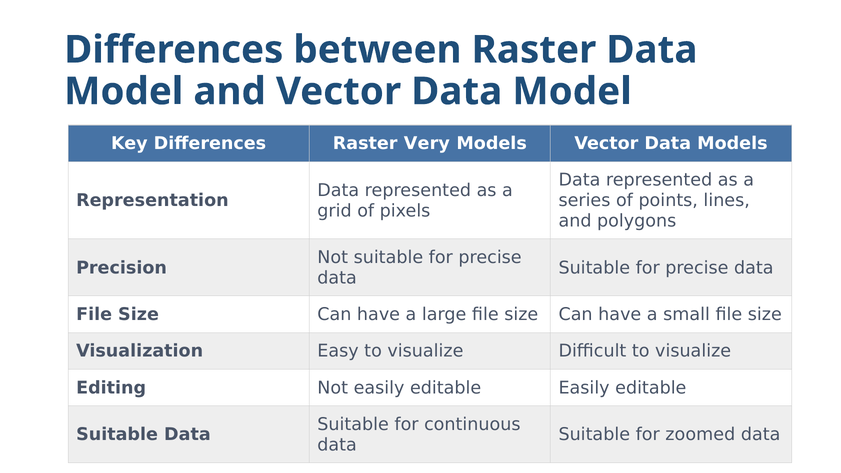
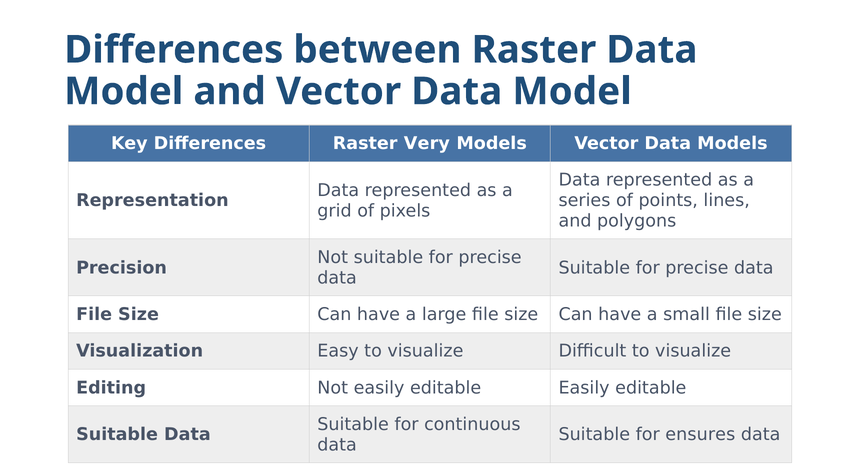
zoomed: zoomed -> ensures (700, 435)
